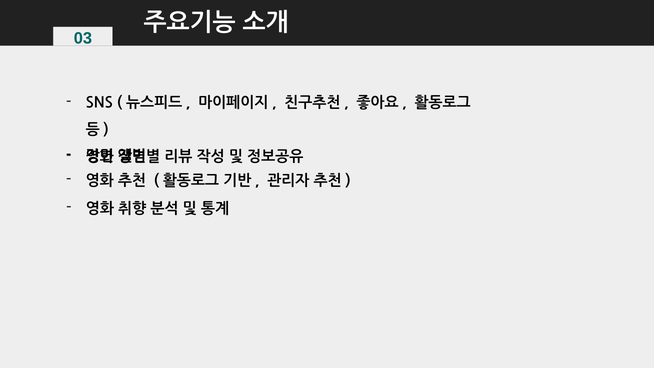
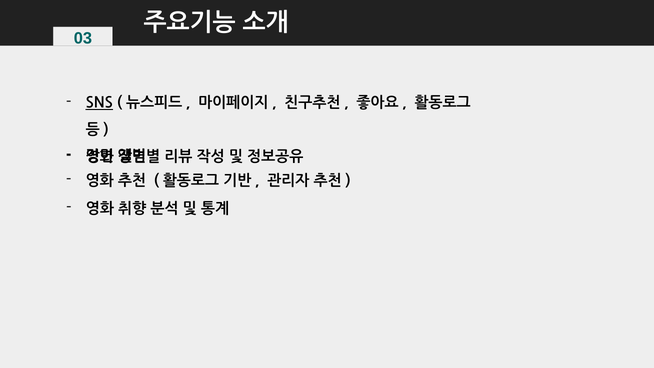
SNS underline: none -> present (99, 103)
